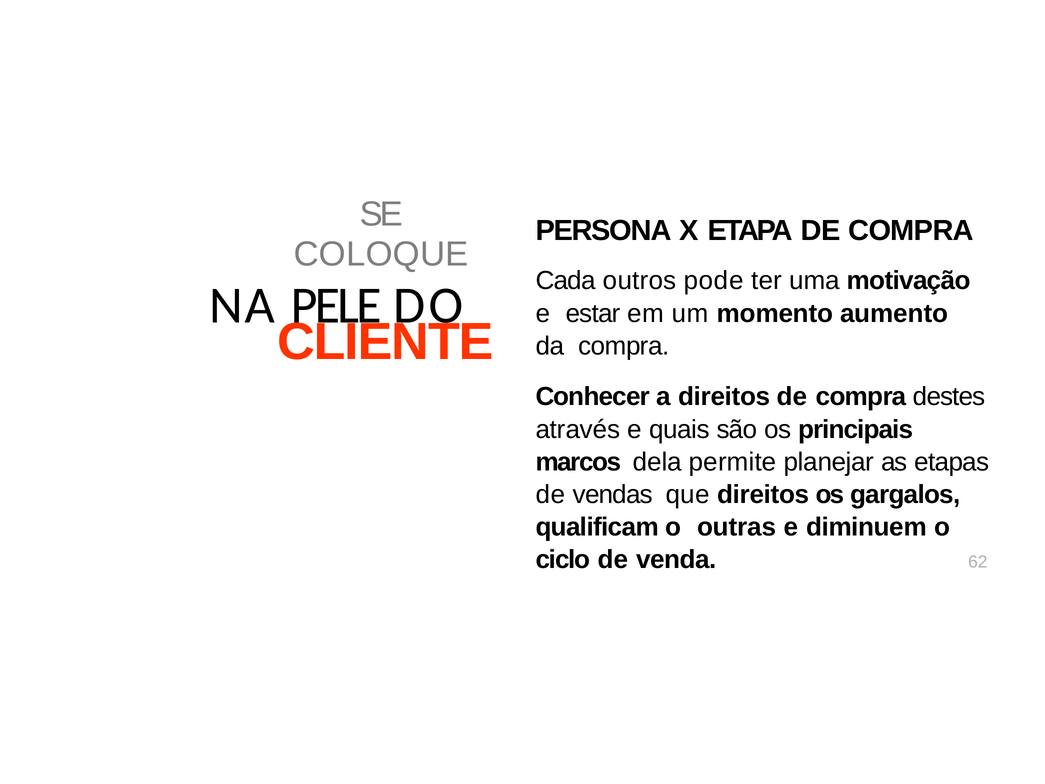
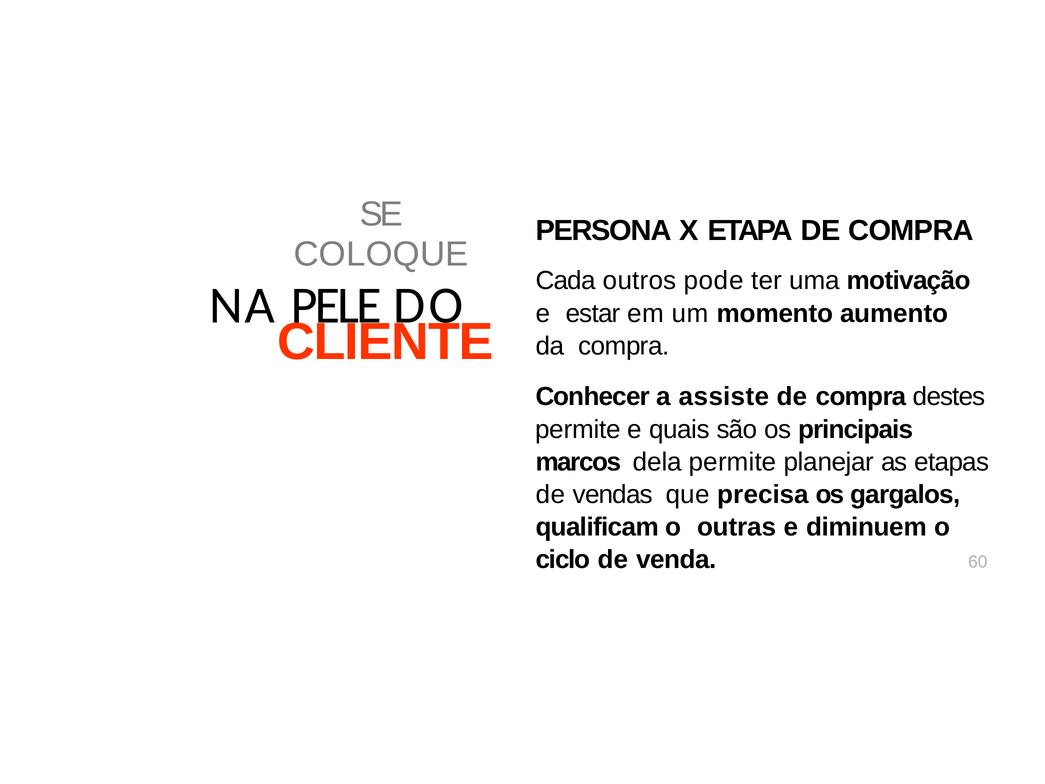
a direitos: direitos -> assiste (724, 397)
através: através -> permite (578, 429)
que direitos: direitos -> precisa (763, 494)
62: 62 -> 60 (978, 562)
